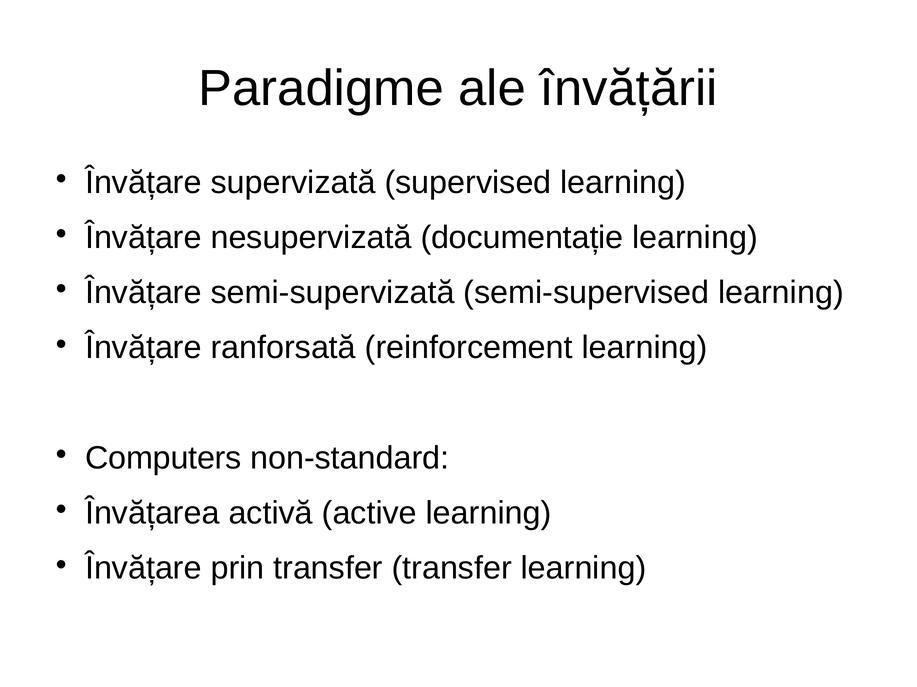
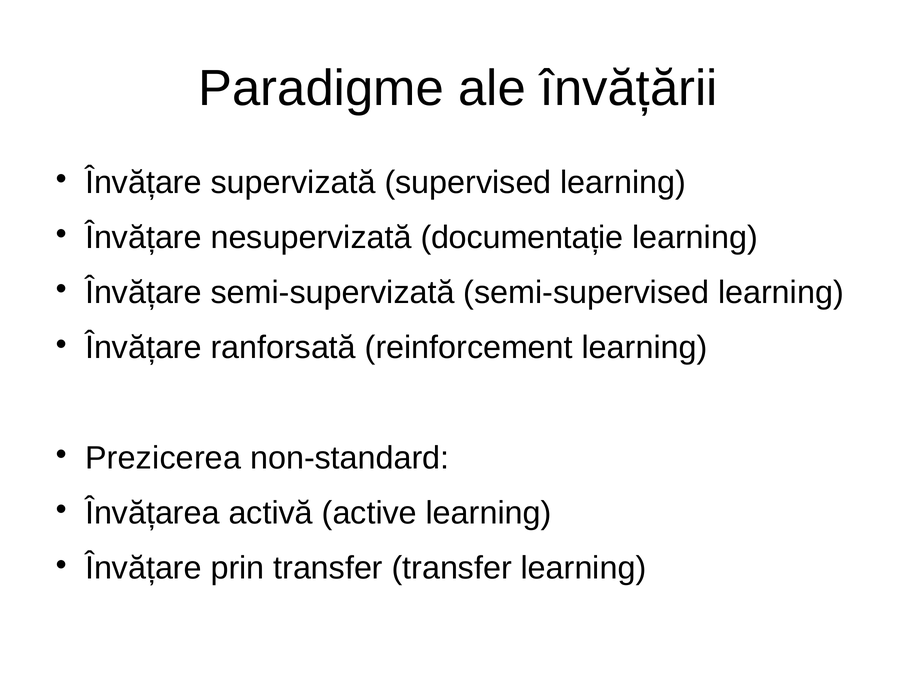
Computers: Computers -> Prezicerea (163, 458)
